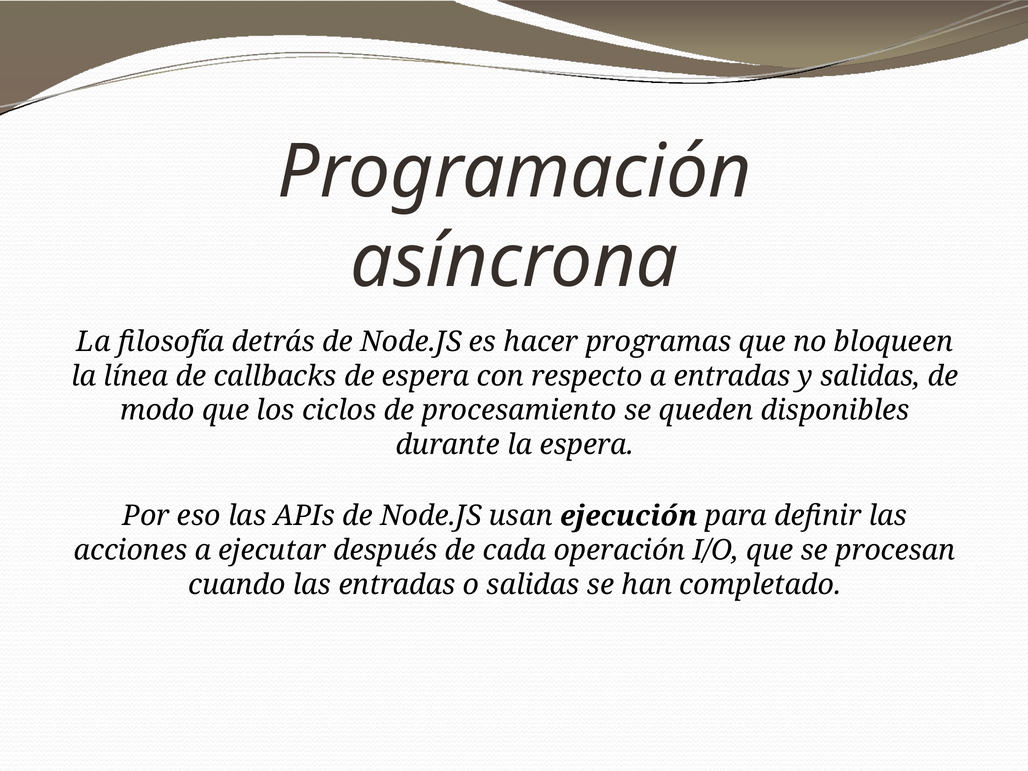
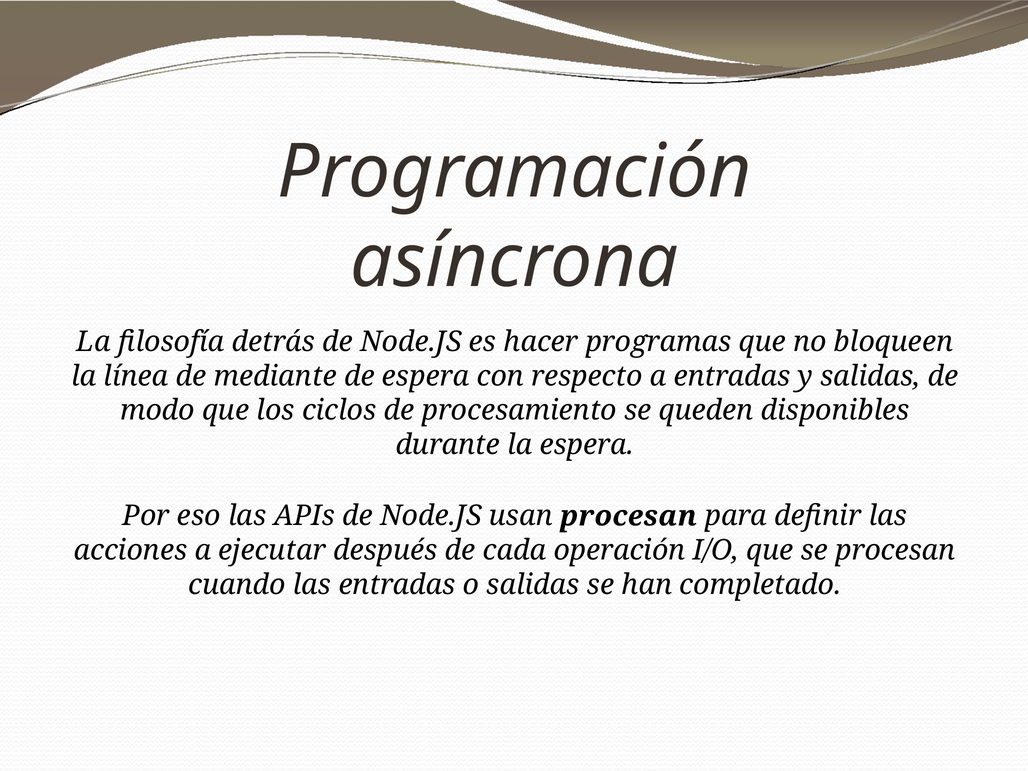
callbacks: callbacks -> mediante (275, 376)
usan ejecución: ejecución -> procesan (629, 516)
